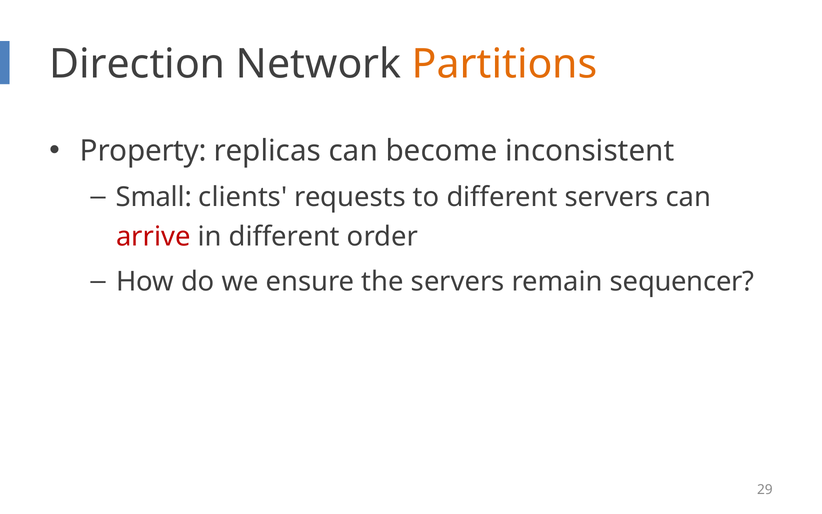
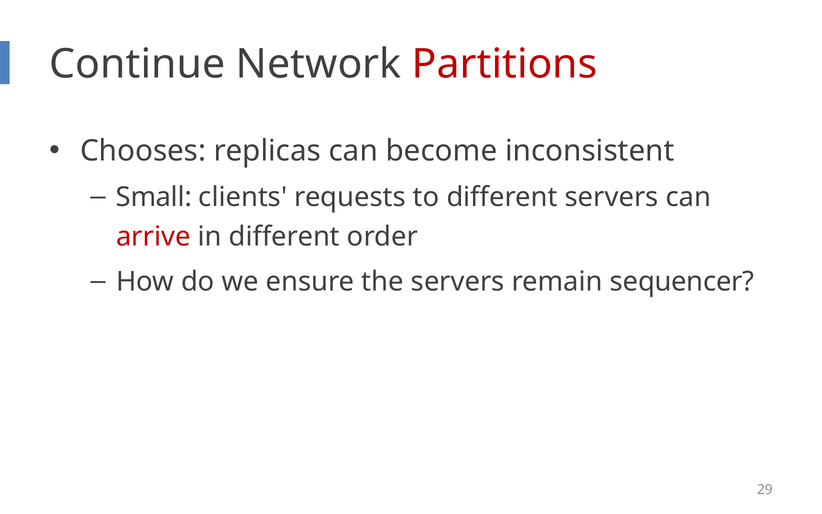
Direction: Direction -> Continue (137, 64)
Partitions colour: orange -> red (505, 64)
Property: Property -> Chooses (143, 151)
